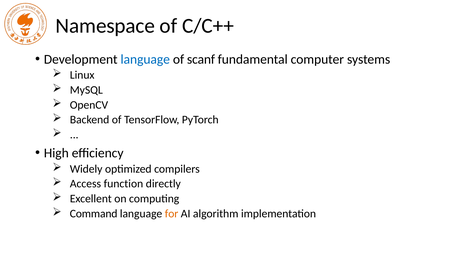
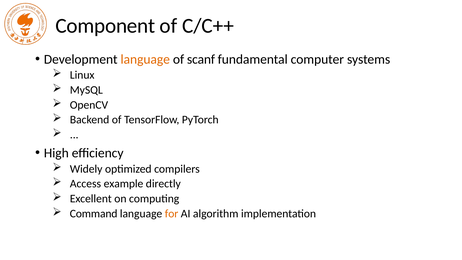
Namespace: Namespace -> Component (105, 26)
language colour: blue -> orange (145, 59)
function: function -> example (124, 184)
